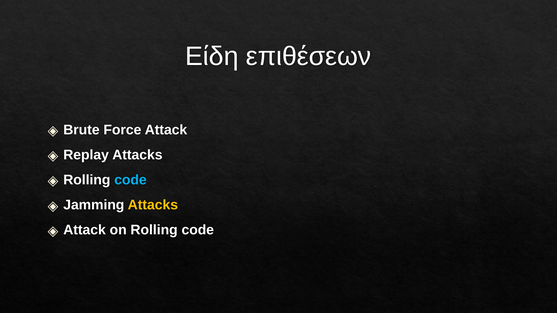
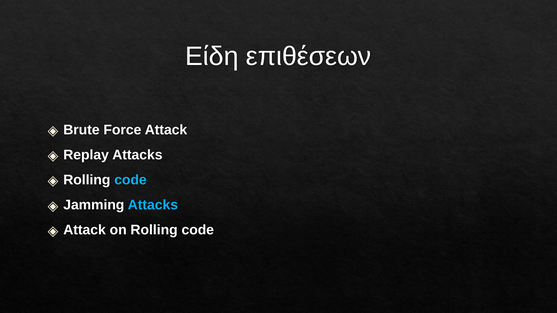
Attacks colour: yellow -> light blue (153, 205)
